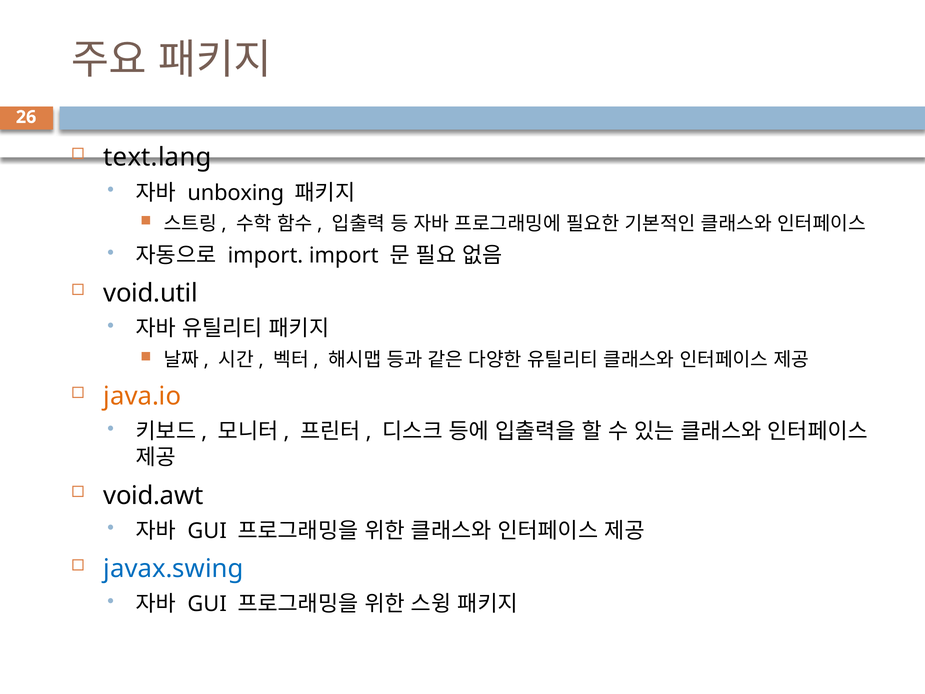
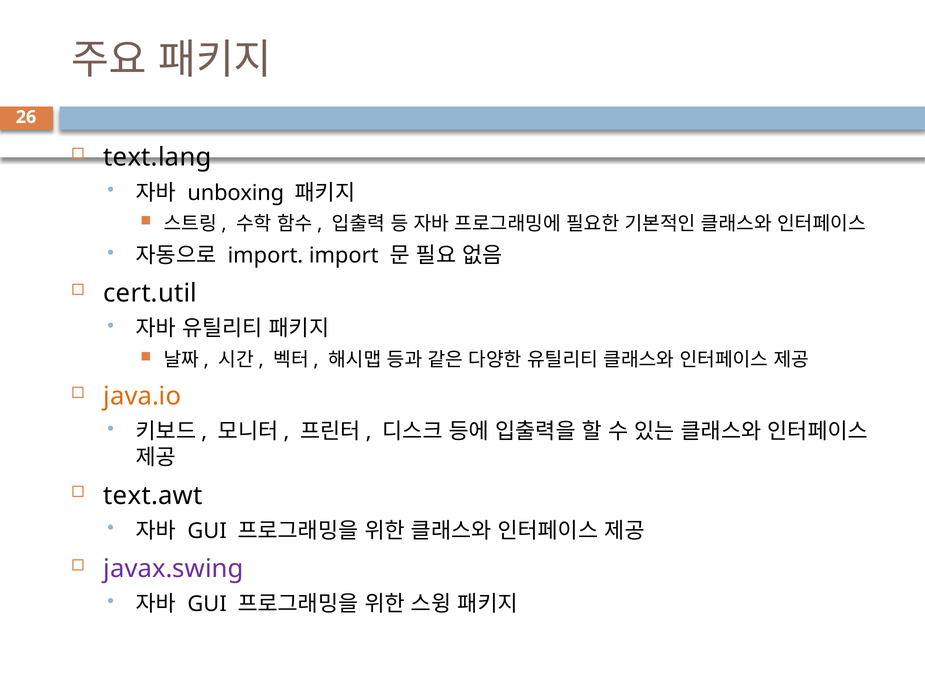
void.util: void.util -> cert.util (150, 293)
void.awt: void.awt -> text.awt (153, 495)
javax.swing colour: blue -> purple (173, 568)
